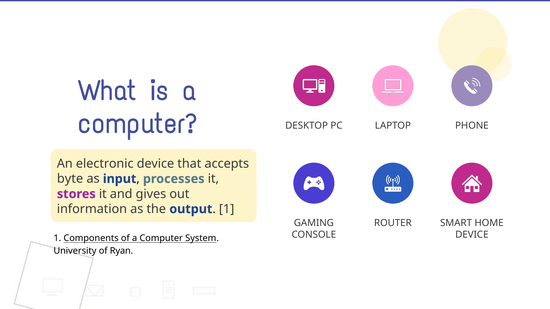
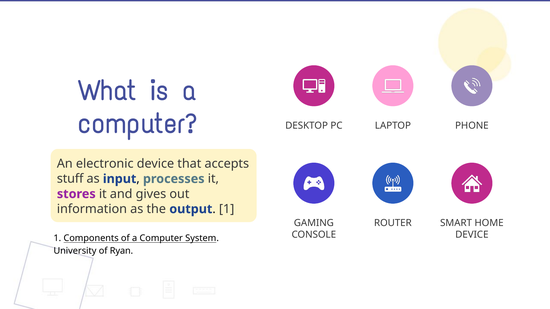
byte: byte -> stuff (70, 179)
